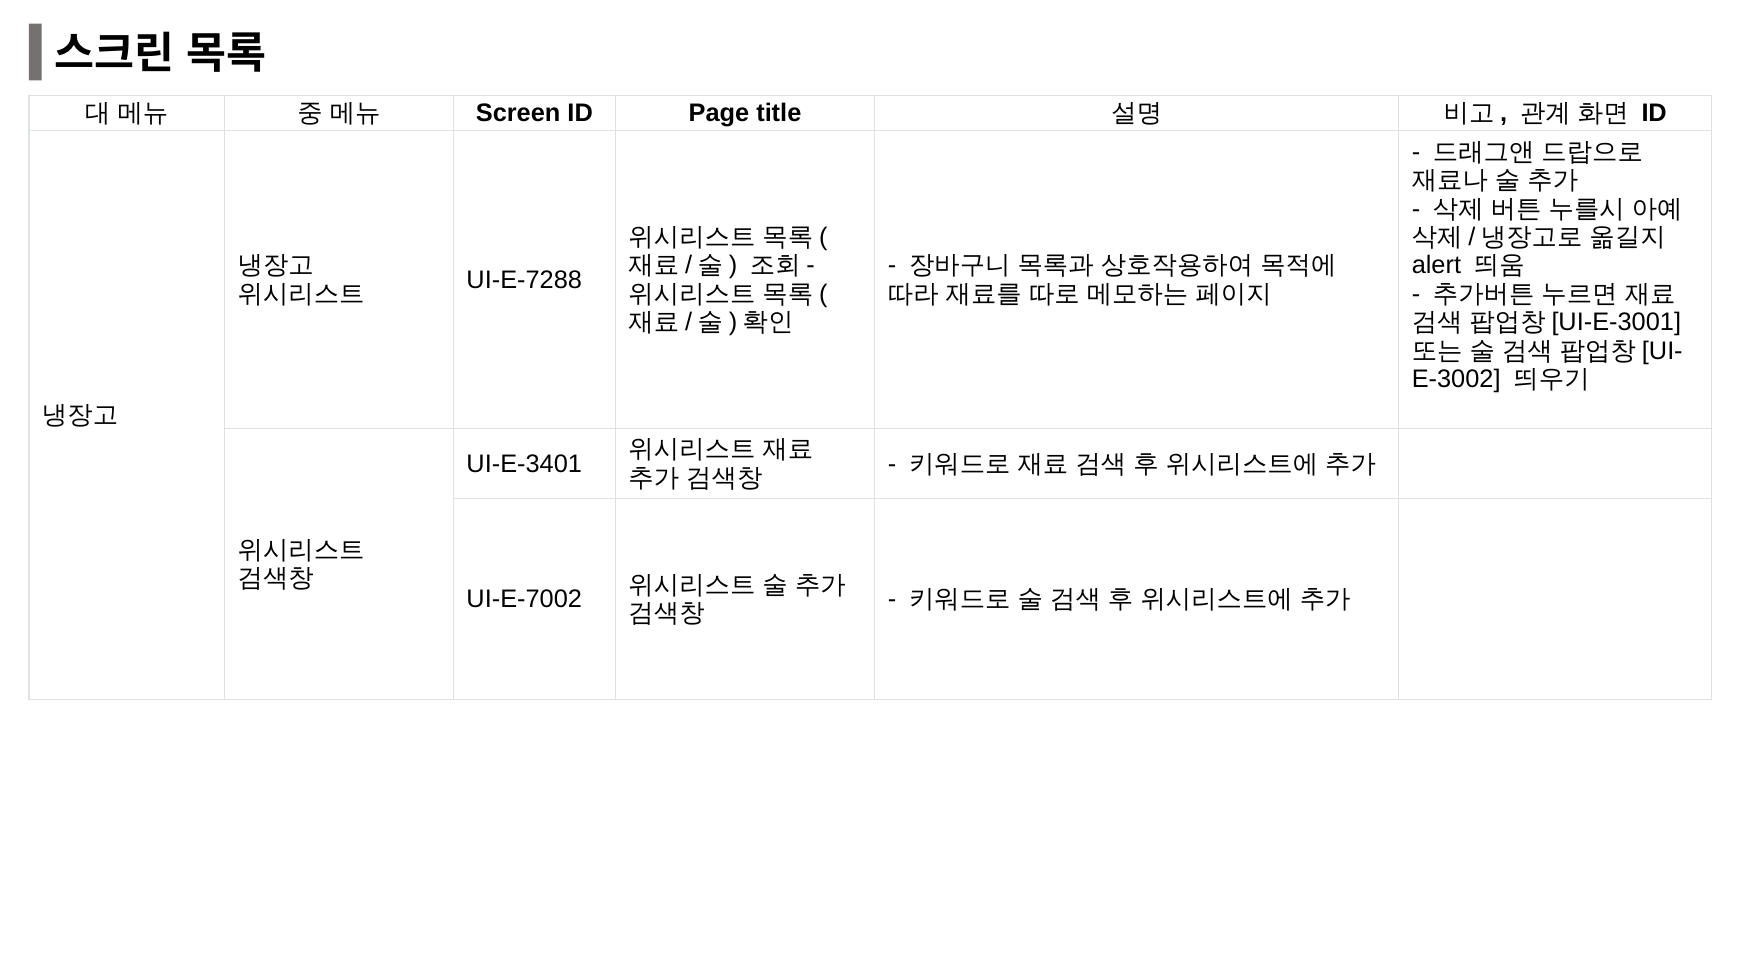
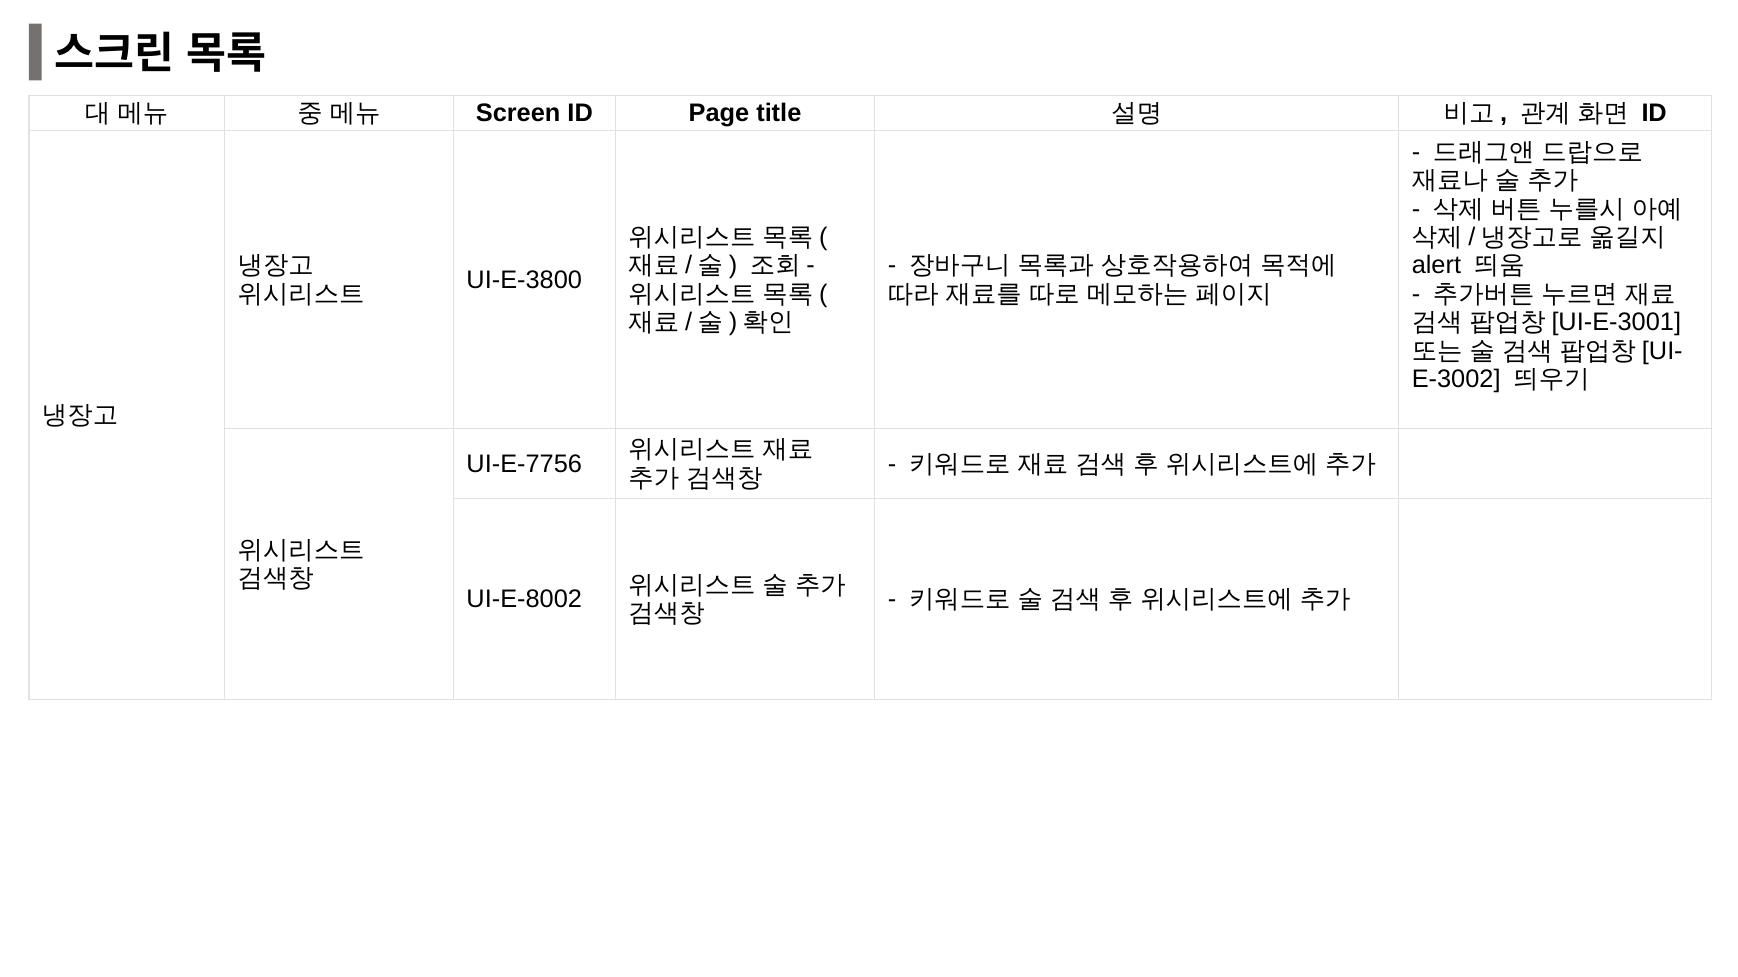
UI-E-7288: UI-E-7288 -> UI-E-3800 (524, 280)
UI-E-3401: UI-E-3401 -> UI-E-7756 (524, 464)
UI-E-7002: UI-E-7002 -> UI-E-8002 (524, 600)
